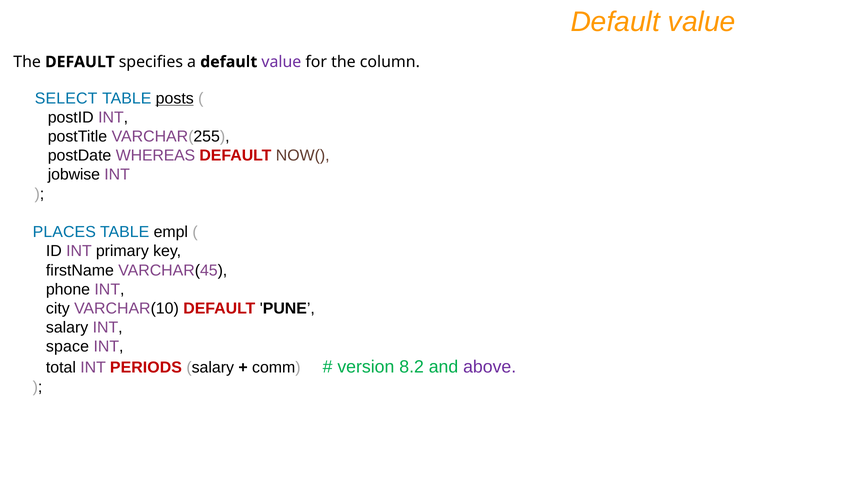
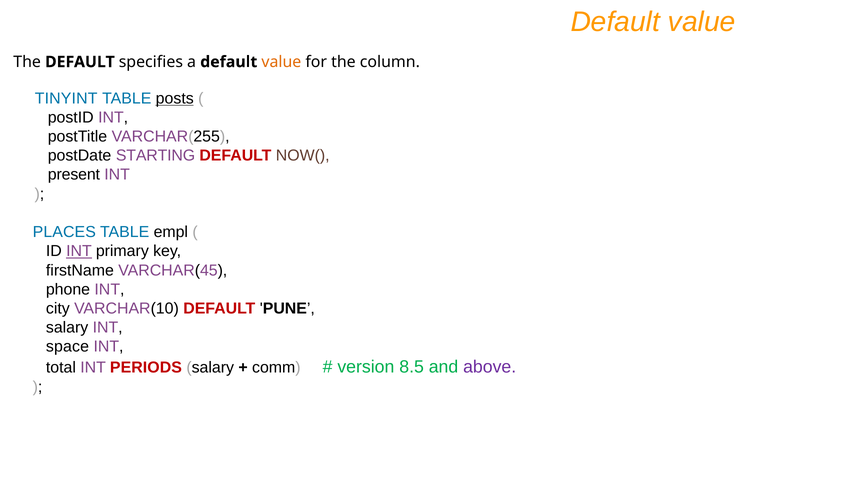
value colour: purple -> orange (281, 62)
SELECT: SELECT -> TINYINT (66, 98)
WHEREAS: WHEREAS -> STARTING (156, 156)
jobwise: jobwise -> present (74, 175)
INT underline: none -> present (79, 251)
8.2: 8.2 -> 8.5 (412, 367)
